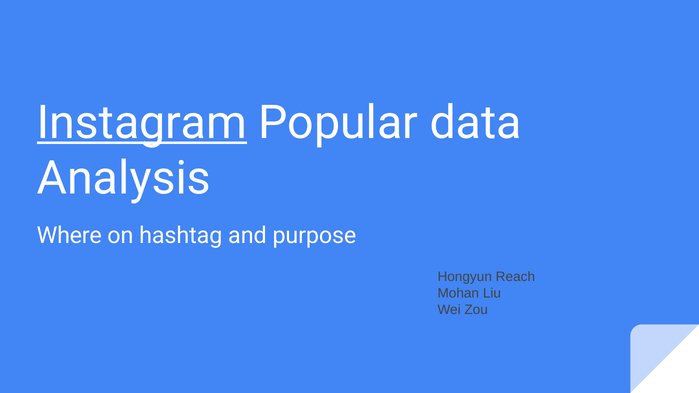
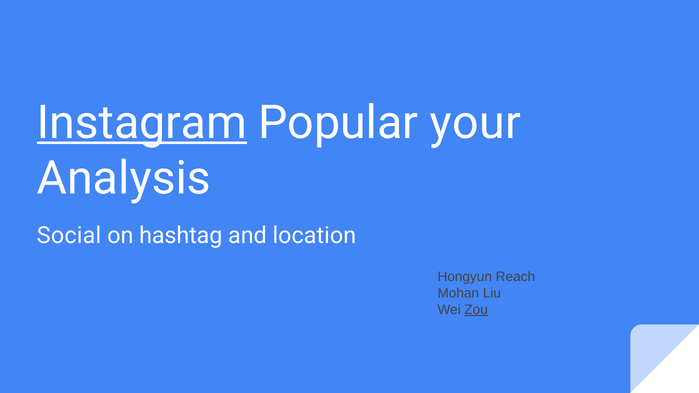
data: data -> your (476, 123)
Where: Where -> Social (69, 236)
purpose: purpose -> location (314, 236)
Zou underline: none -> present (476, 310)
